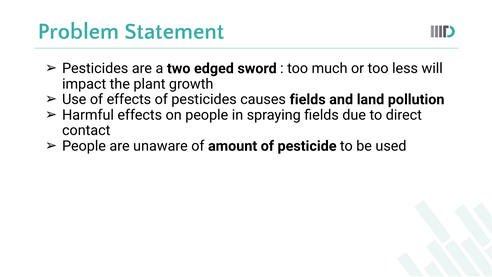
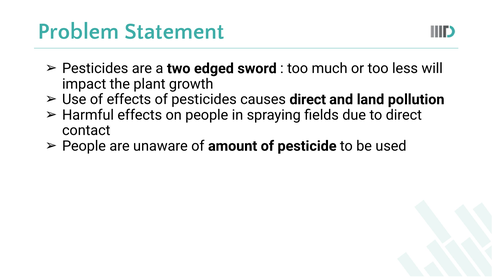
causes fields: fields -> direct (308, 99)
